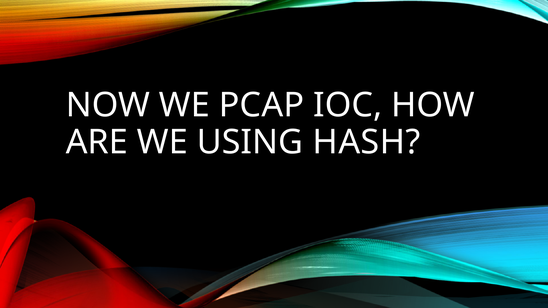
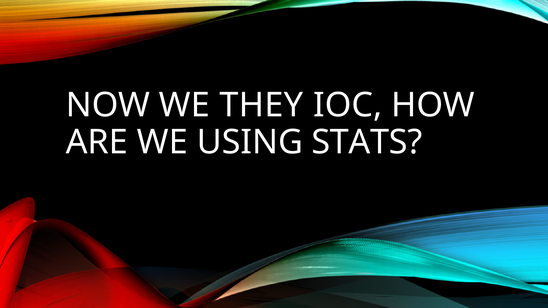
PCAP: PCAP -> THEY (261, 105)
HASH: HASH -> STATS (367, 142)
